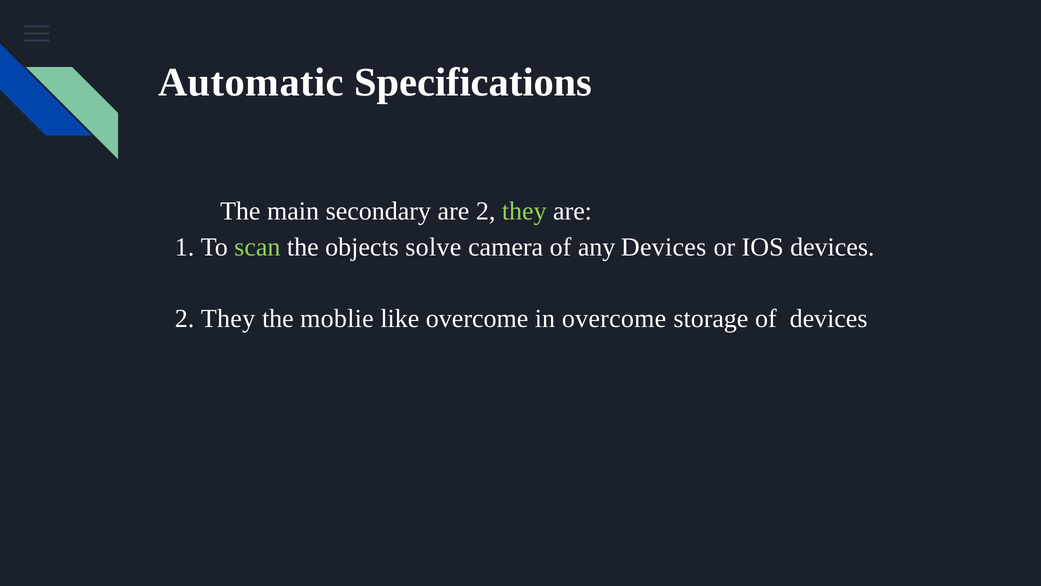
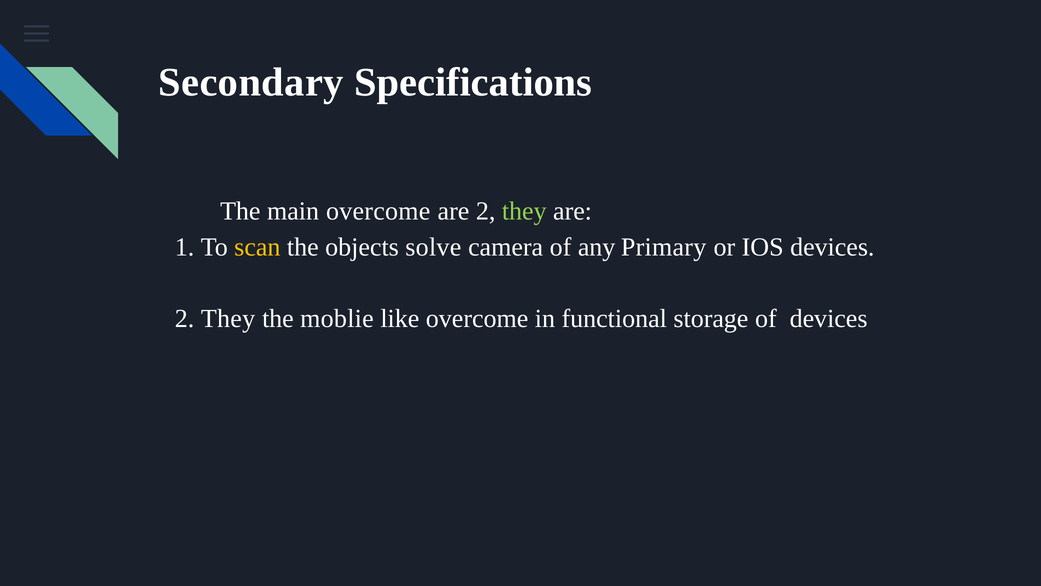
Automatic: Automatic -> Secondary (251, 82)
main secondary: secondary -> overcome (378, 211)
scan colour: light green -> yellow (257, 247)
any Devices: Devices -> Primary (664, 247)
in overcome: overcome -> functional (614, 319)
